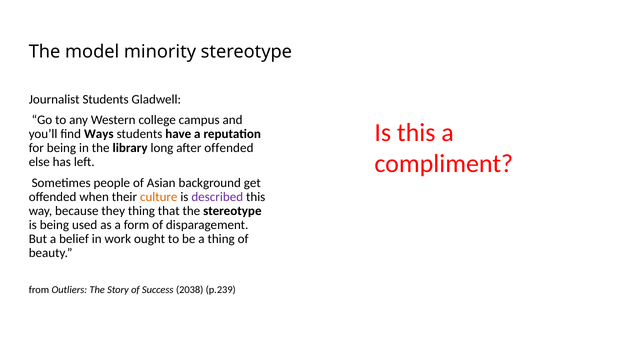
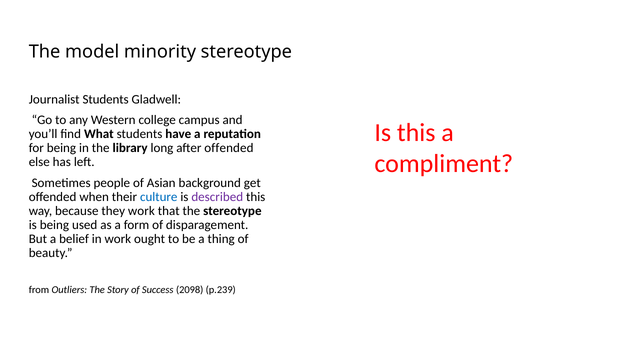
Ways: Ways -> What (99, 134)
culture colour: orange -> blue (159, 197)
they thing: thing -> work (141, 211)
2038: 2038 -> 2098 (190, 290)
